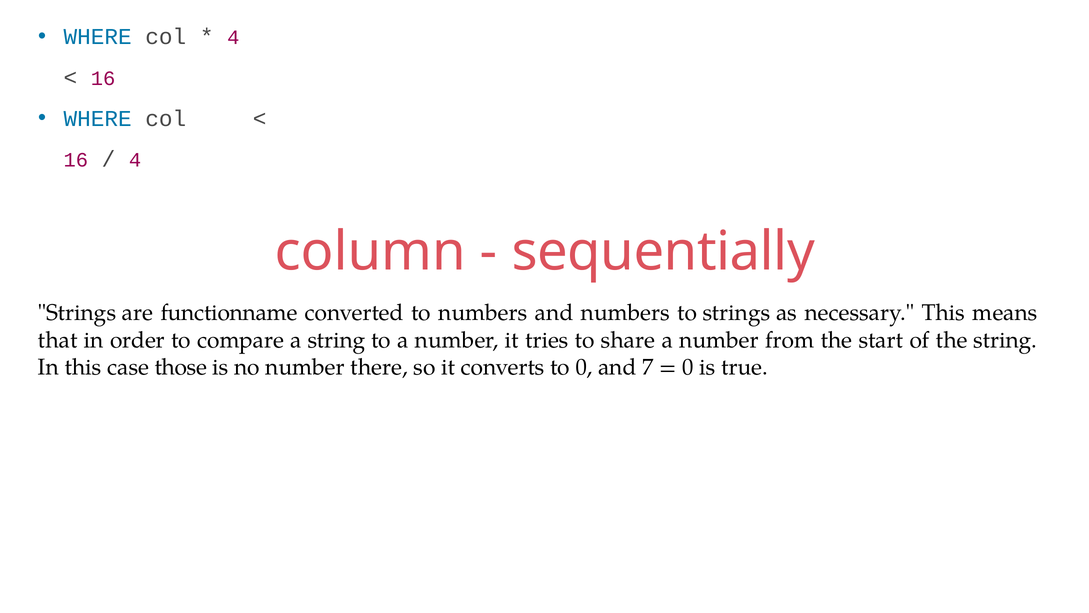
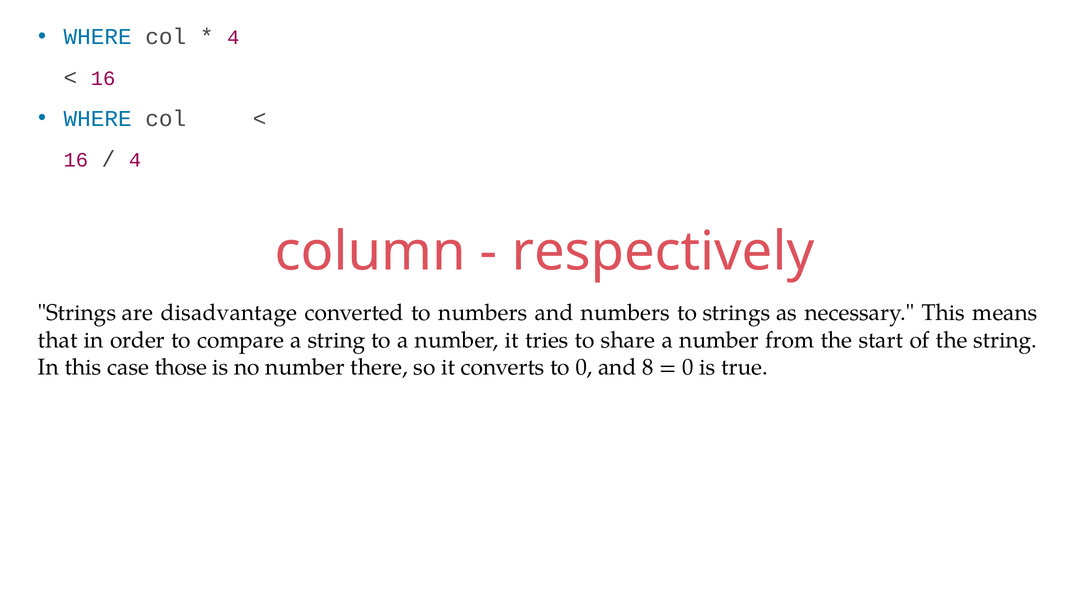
sequentially: sequentially -> respectively (663, 251)
functionname: functionname -> disadvantage (229, 313)
7: 7 -> 8 (648, 367)
